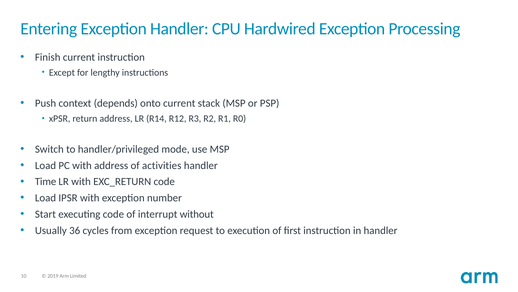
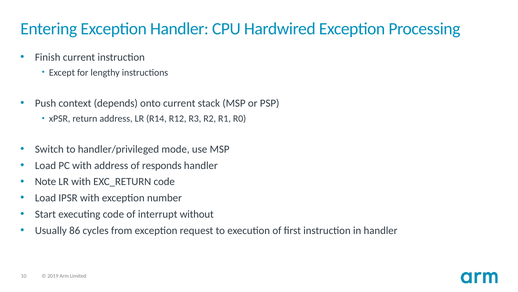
activities: activities -> responds (162, 165)
Time: Time -> Note (46, 181)
36: 36 -> 86 (75, 230)
